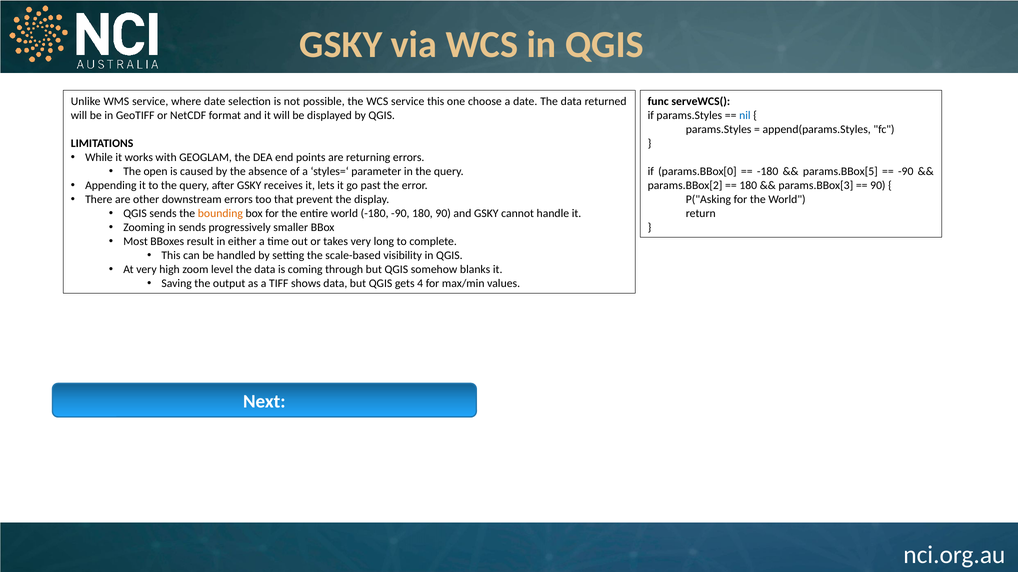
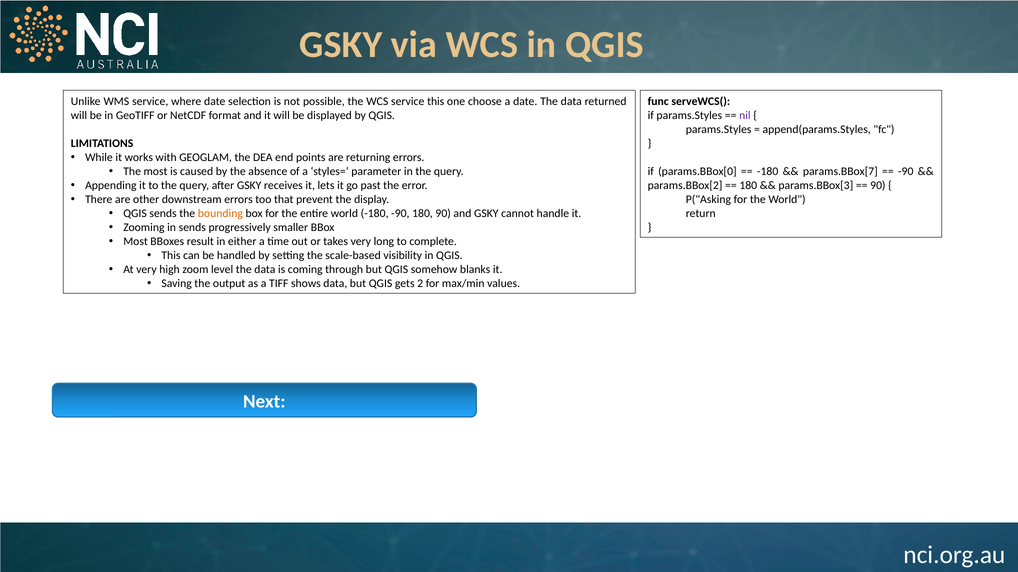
nil colour: blue -> purple (745, 116)
The open: open -> most (156, 172)
params.BBox[5: params.BBox[5 -> params.BBox[7 (840, 172)
4: 4 -> 2 (420, 284)
